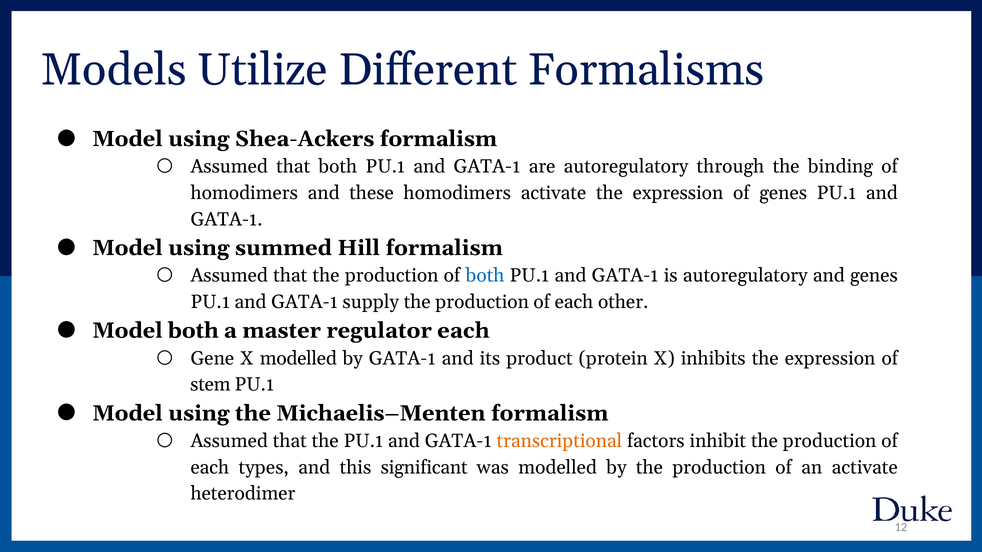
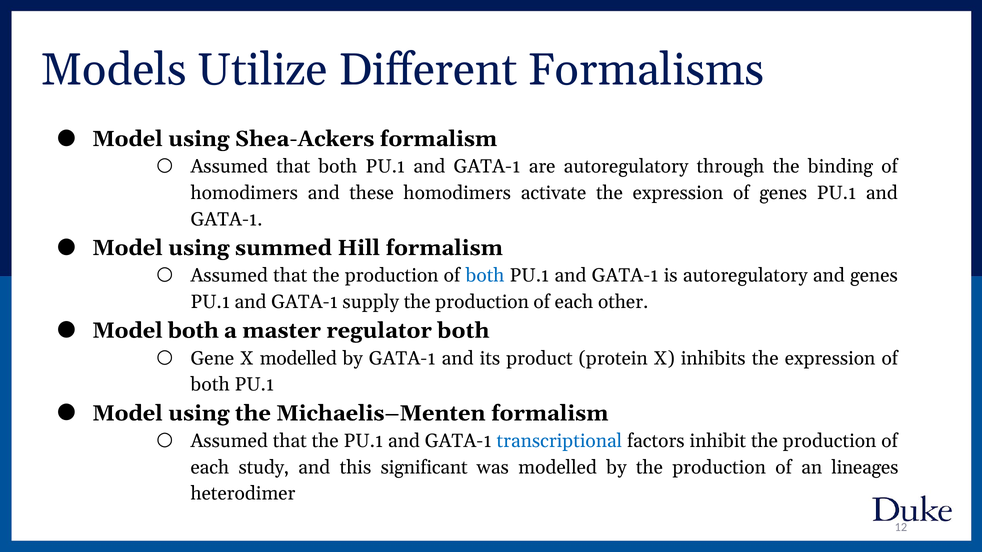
regulator each: each -> both (463, 331)
stem: stem -> both (210, 385)
transcriptional colour: orange -> blue (559, 441)
types: types -> study (264, 468)
an activate: activate -> lineages (865, 468)
